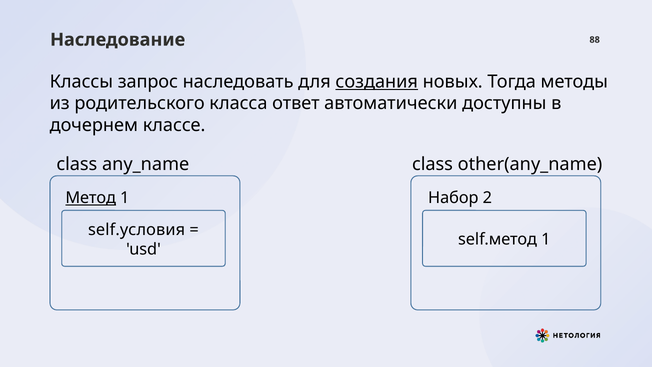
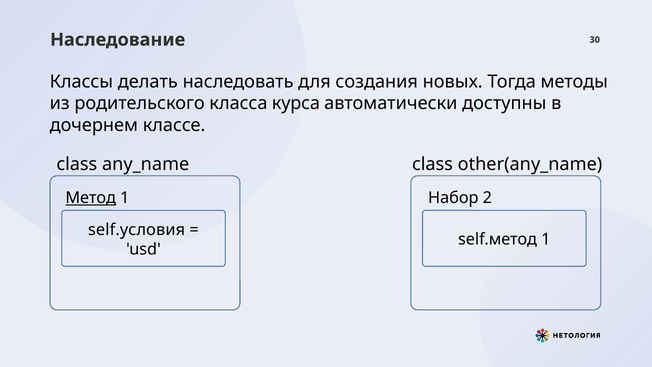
88: 88 -> 30 (595, 40)
запрос: запрос -> делать (148, 82)
создания underline: present -> none (377, 82)
ответ: ответ -> курса (296, 103)
